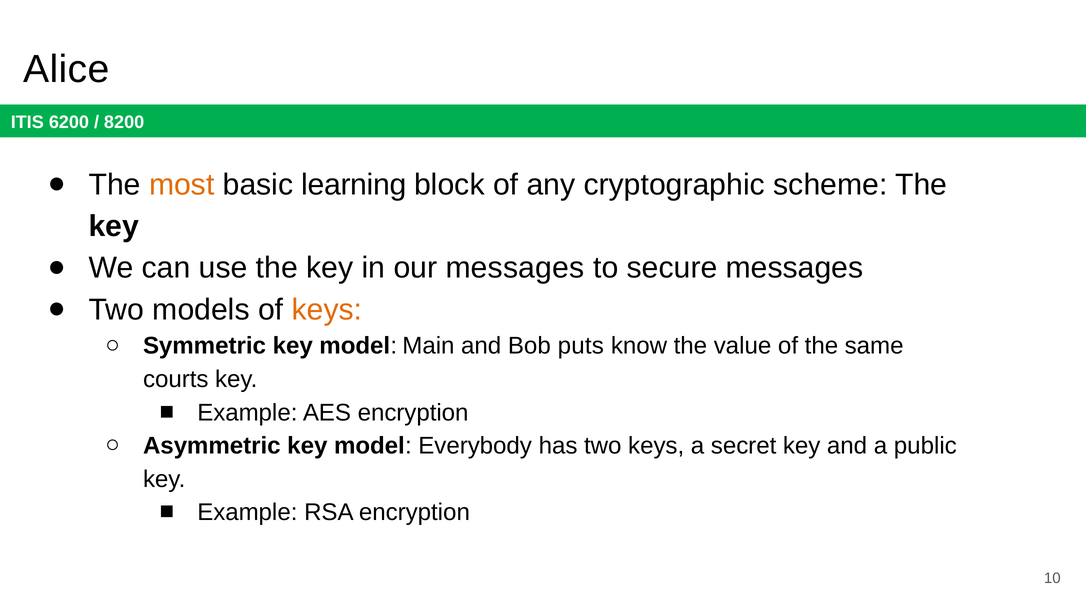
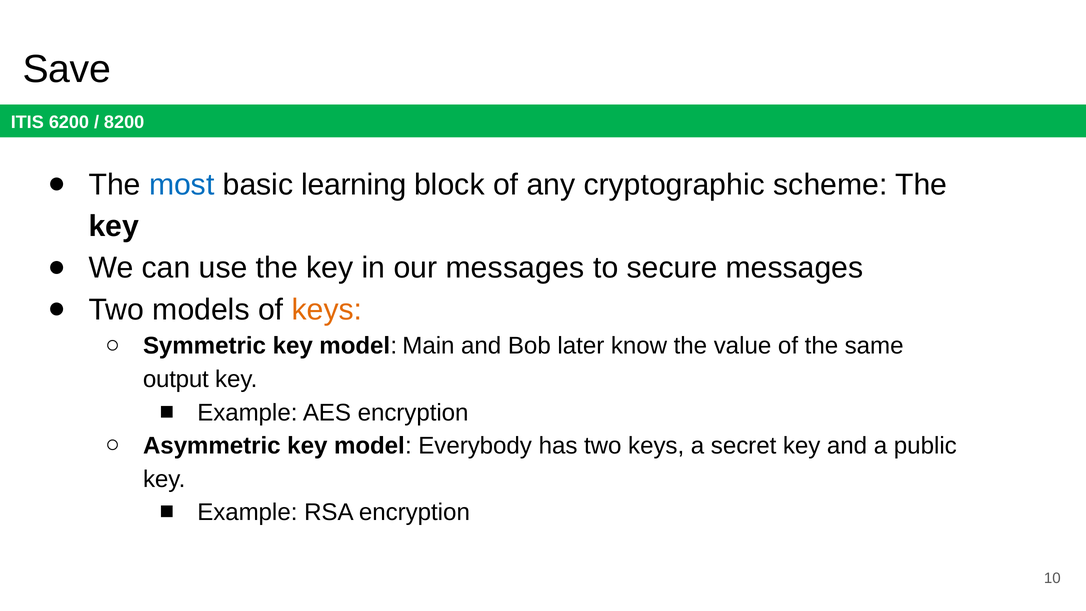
Alice: Alice -> Save (67, 69)
most colour: orange -> blue (182, 185)
puts: puts -> later (581, 346)
courts: courts -> output (176, 379)
